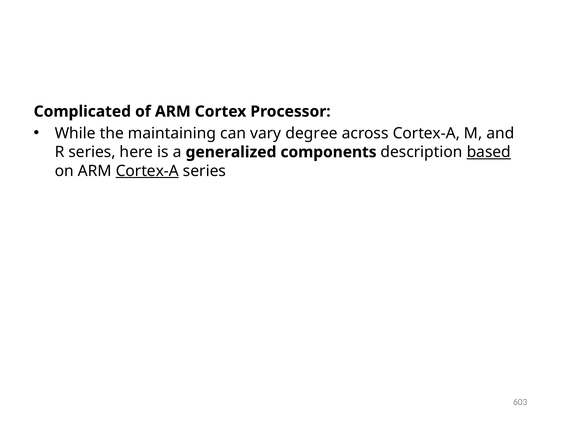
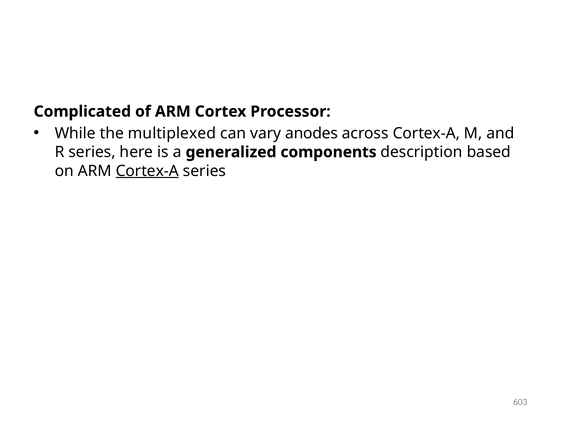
maintaining: maintaining -> multiplexed (172, 133)
degree: degree -> anodes (312, 133)
based underline: present -> none (489, 152)
